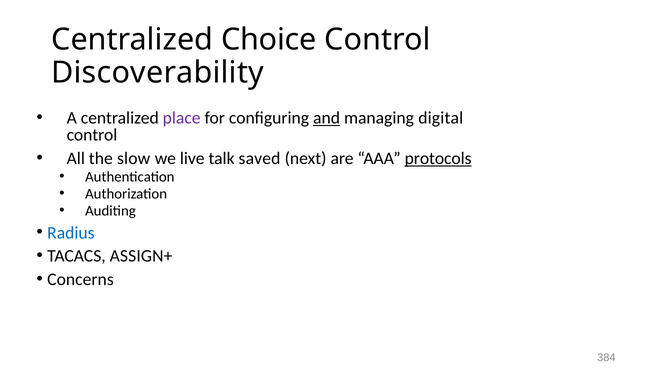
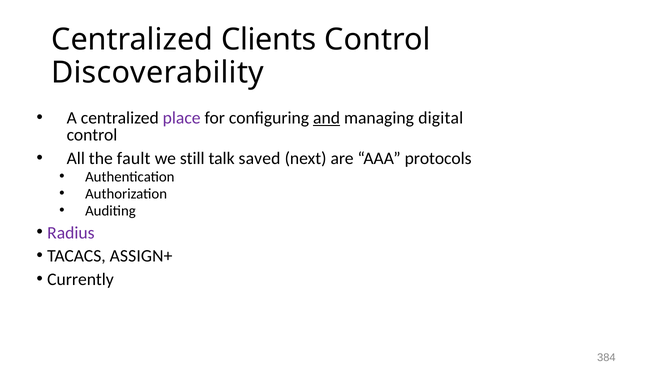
Choice: Choice -> Clients (269, 40)
slow: slow -> fault (134, 158)
live: live -> still (192, 158)
protocols underline: present -> none (438, 158)
Radius colour: blue -> purple (71, 233)
Concerns: Concerns -> Currently (81, 280)
